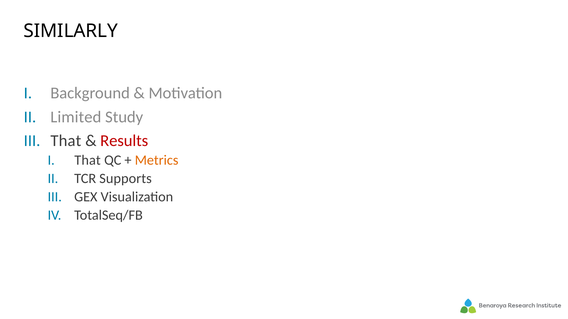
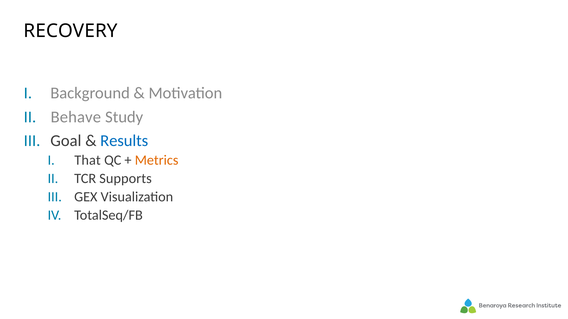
SIMILARLY: SIMILARLY -> RECOVERY (71, 31)
Limited: Limited -> Behave (76, 117)
That: That -> Goal (66, 141)
Results colour: red -> blue (124, 141)
